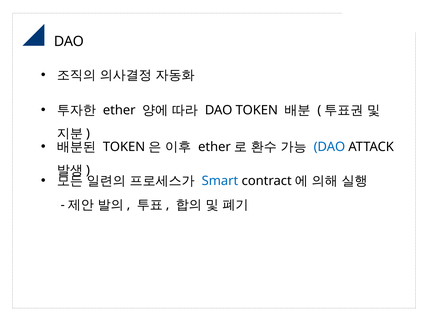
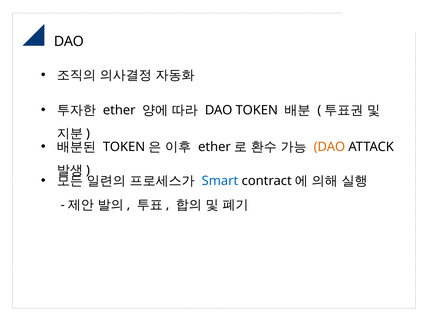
DAO colour: blue -> orange (329, 147)
